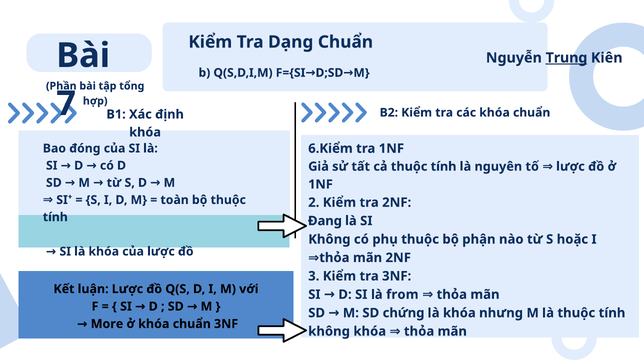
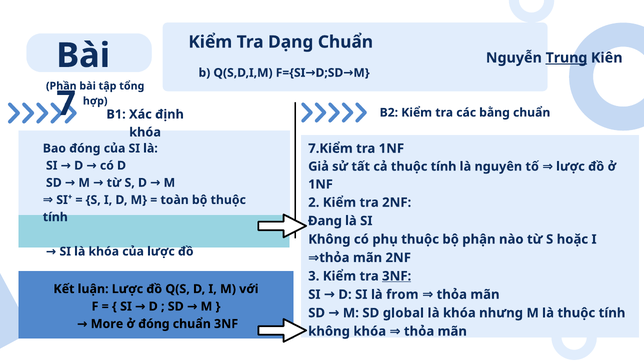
các khóa: khóa -> bằng (495, 113)
6.Kiểm: 6.Kiểm -> 7.Kiểm (330, 149)
3NF underline: none -> present (397, 276)
chứng: chứng -> global (403, 313)
ở khóa: khóa -> đóng (154, 324)
